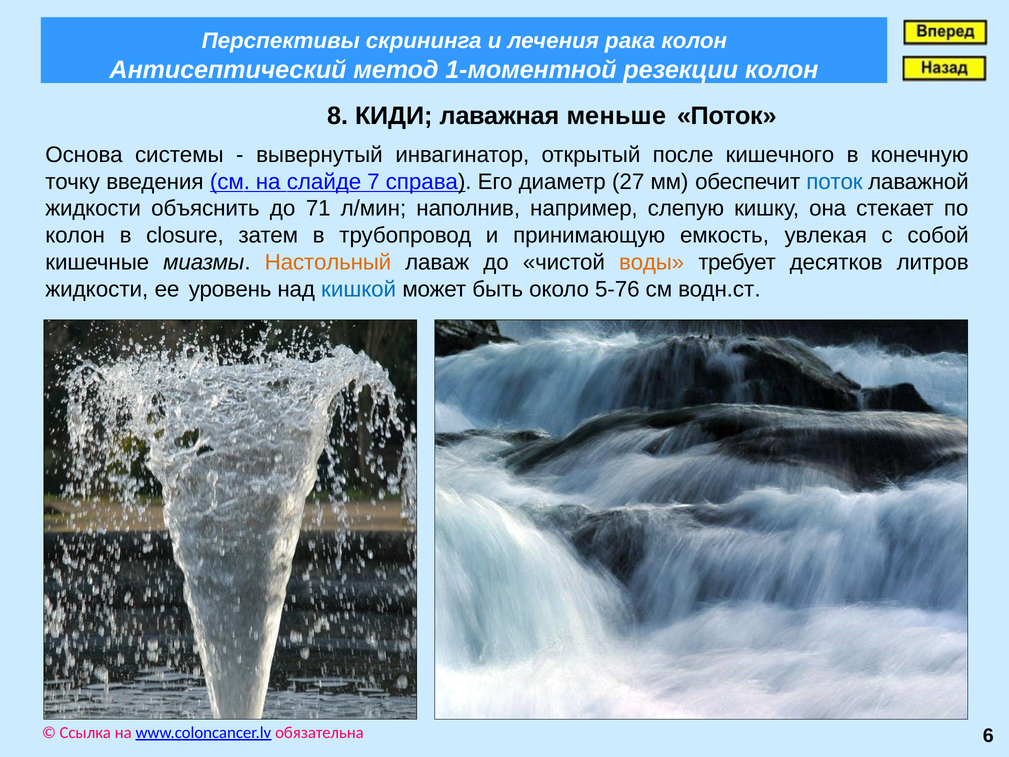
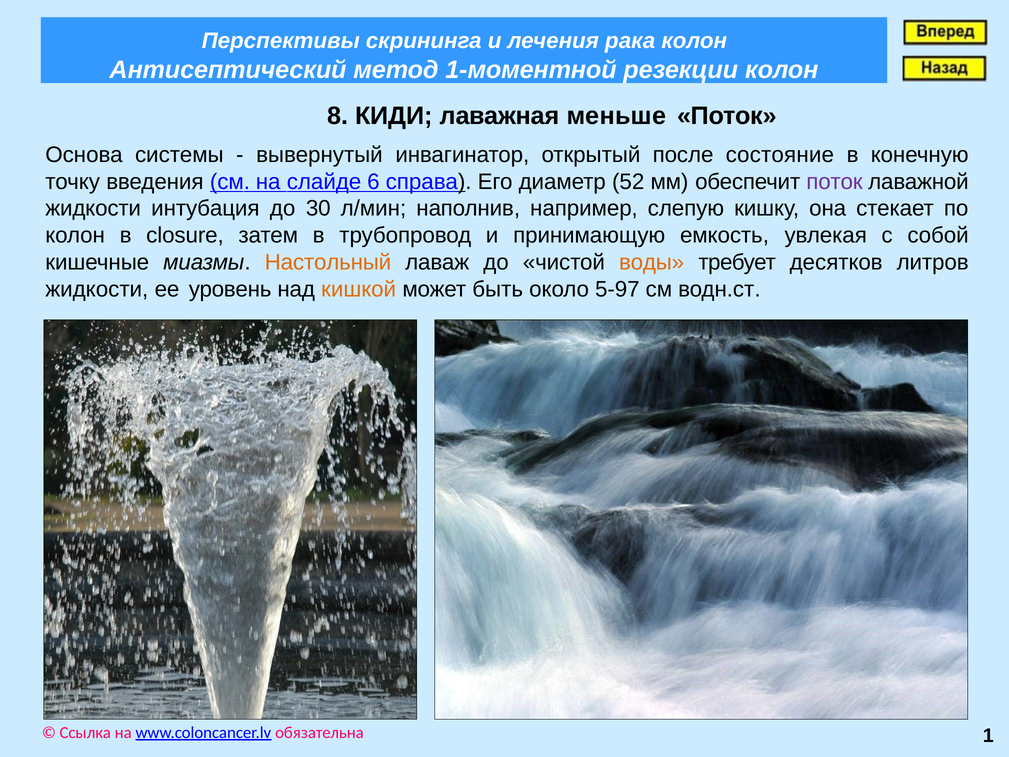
кишечного: кишечного -> состояние (780, 155)
7: 7 -> 6 (373, 182)
27: 27 -> 52 (628, 182)
поток colour: blue -> purple (834, 182)
объяснить: объяснить -> интубация (205, 209)
71: 71 -> 30 (318, 209)
кишкой colour: blue -> orange (359, 289)
5-76: 5-76 -> 5-97 (617, 289)
6: 6 -> 1 (988, 735)
